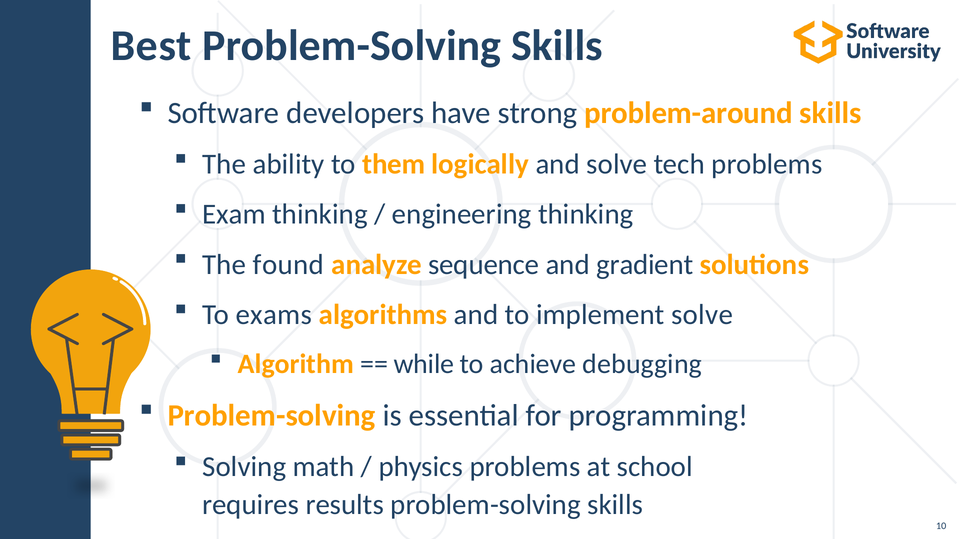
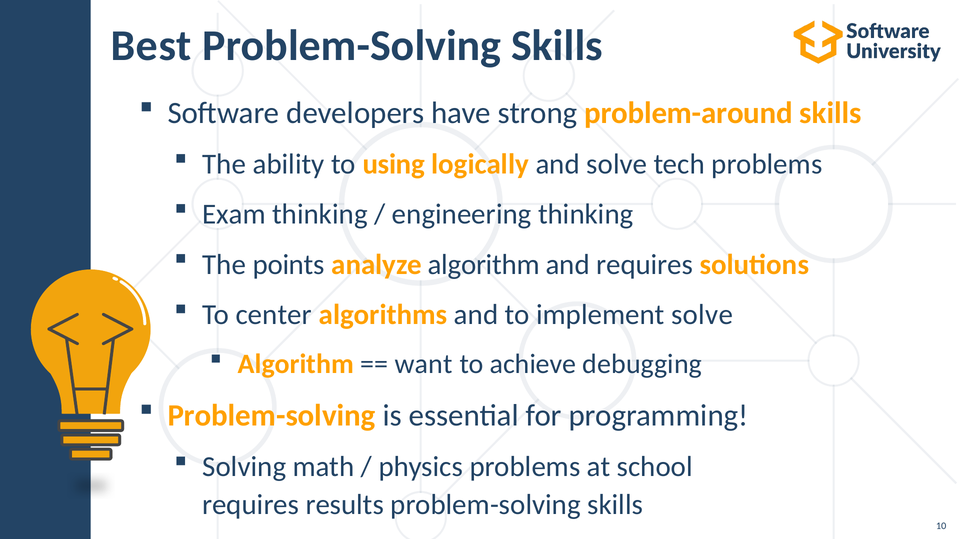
them: them -> using (394, 164)
found: found -> points (289, 265)
analyze sequence: sequence -> algorithm (484, 265)
and gradient: gradient -> requires (645, 265)
exams: exams -> center (274, 315)
while: while -> want (424, 364)
